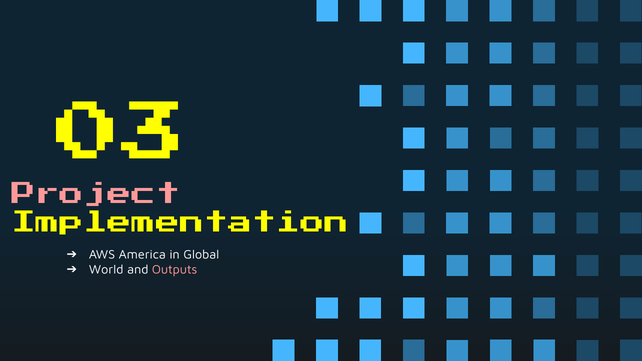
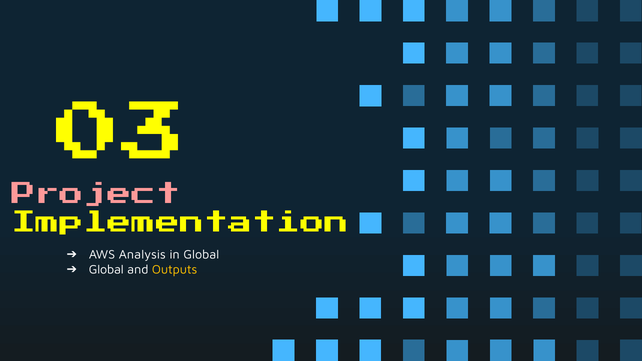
America: America -> Analysis (142, 254)
World: World -> Global (106, 269)
Outputs colour: pink -> yellow (175, 269)
